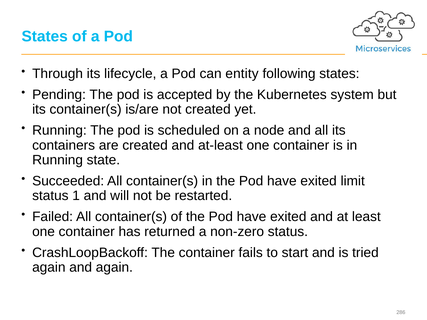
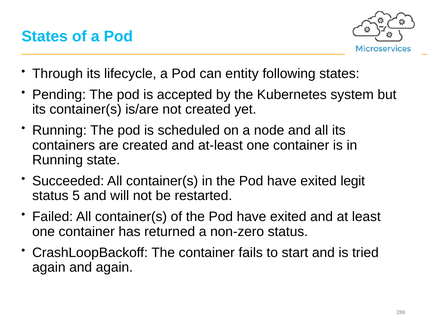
limit: limit -> legit (353, 181)
1: 1 -> 5 (76, 196)
